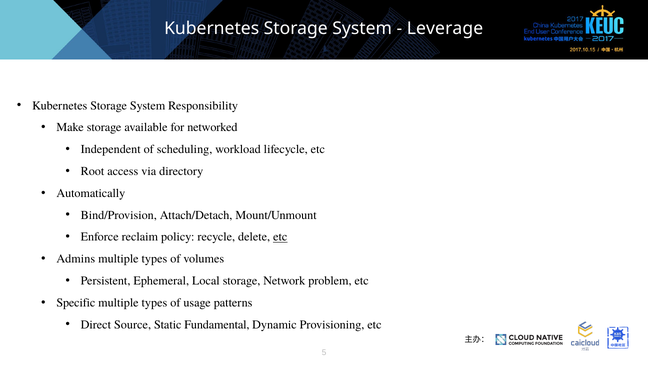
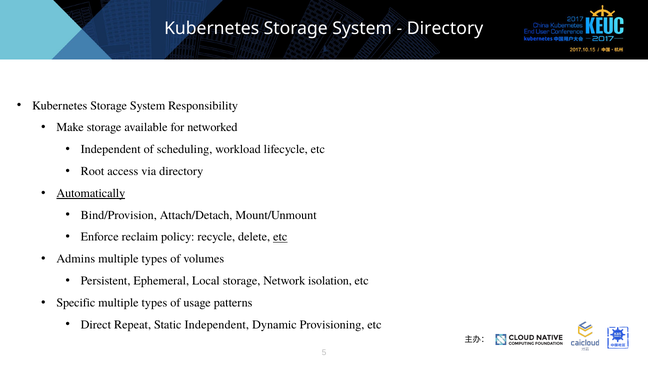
Leverage: Leverage -> Directory (445, 28)
Automatically underline: none -> present (91, 193)
problem: problem -> isolation (330, 280)
Source: Source -> Repeat (133, 324)
Static Fundamental: Fundamental -> Independent (217, 324)
